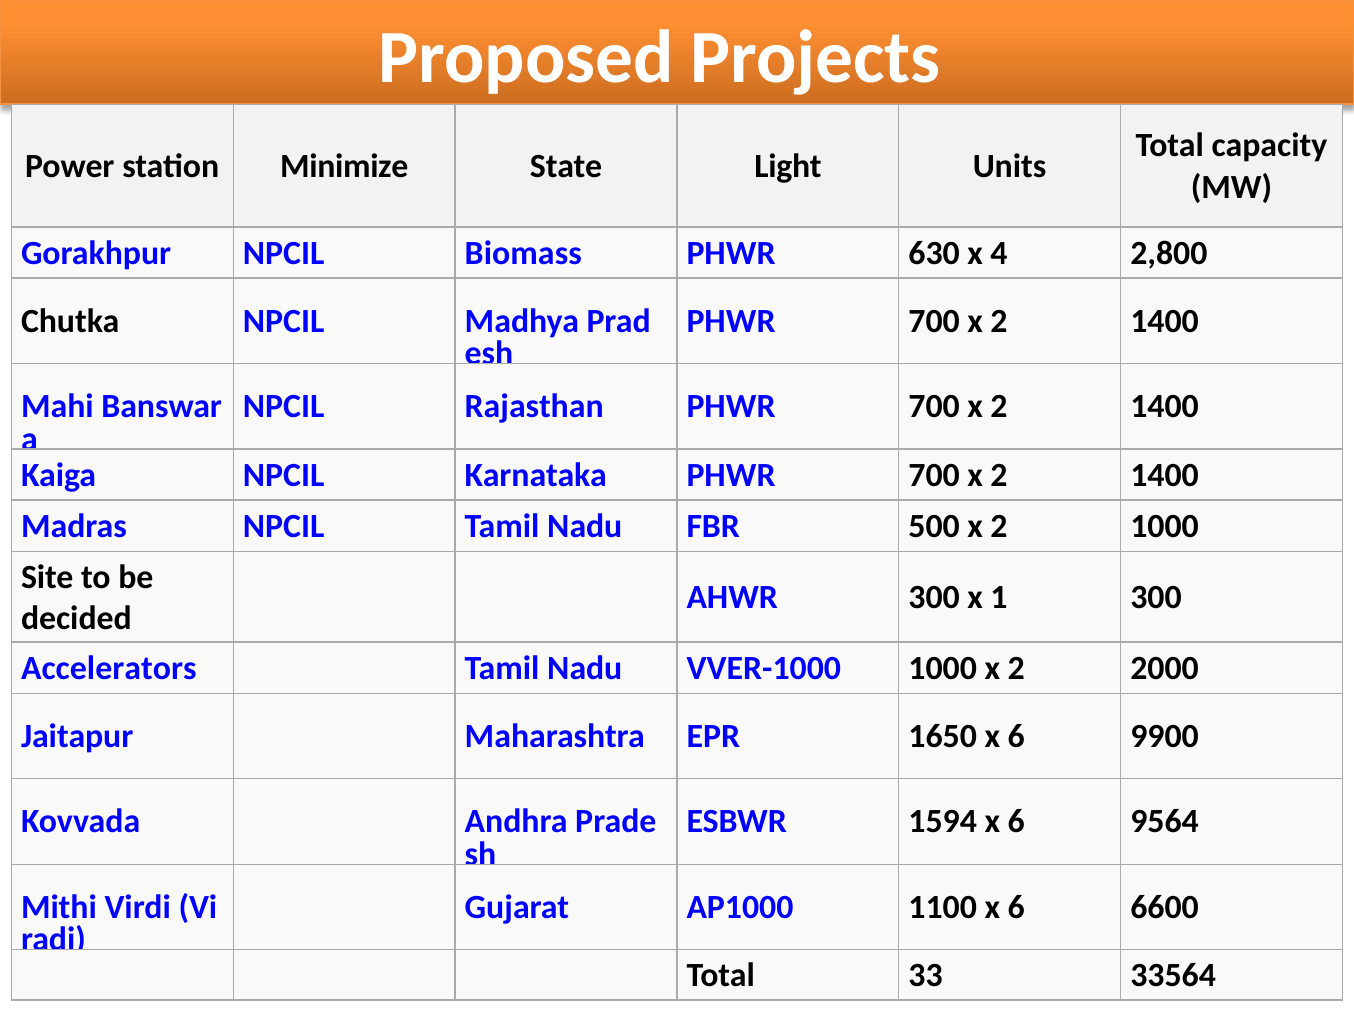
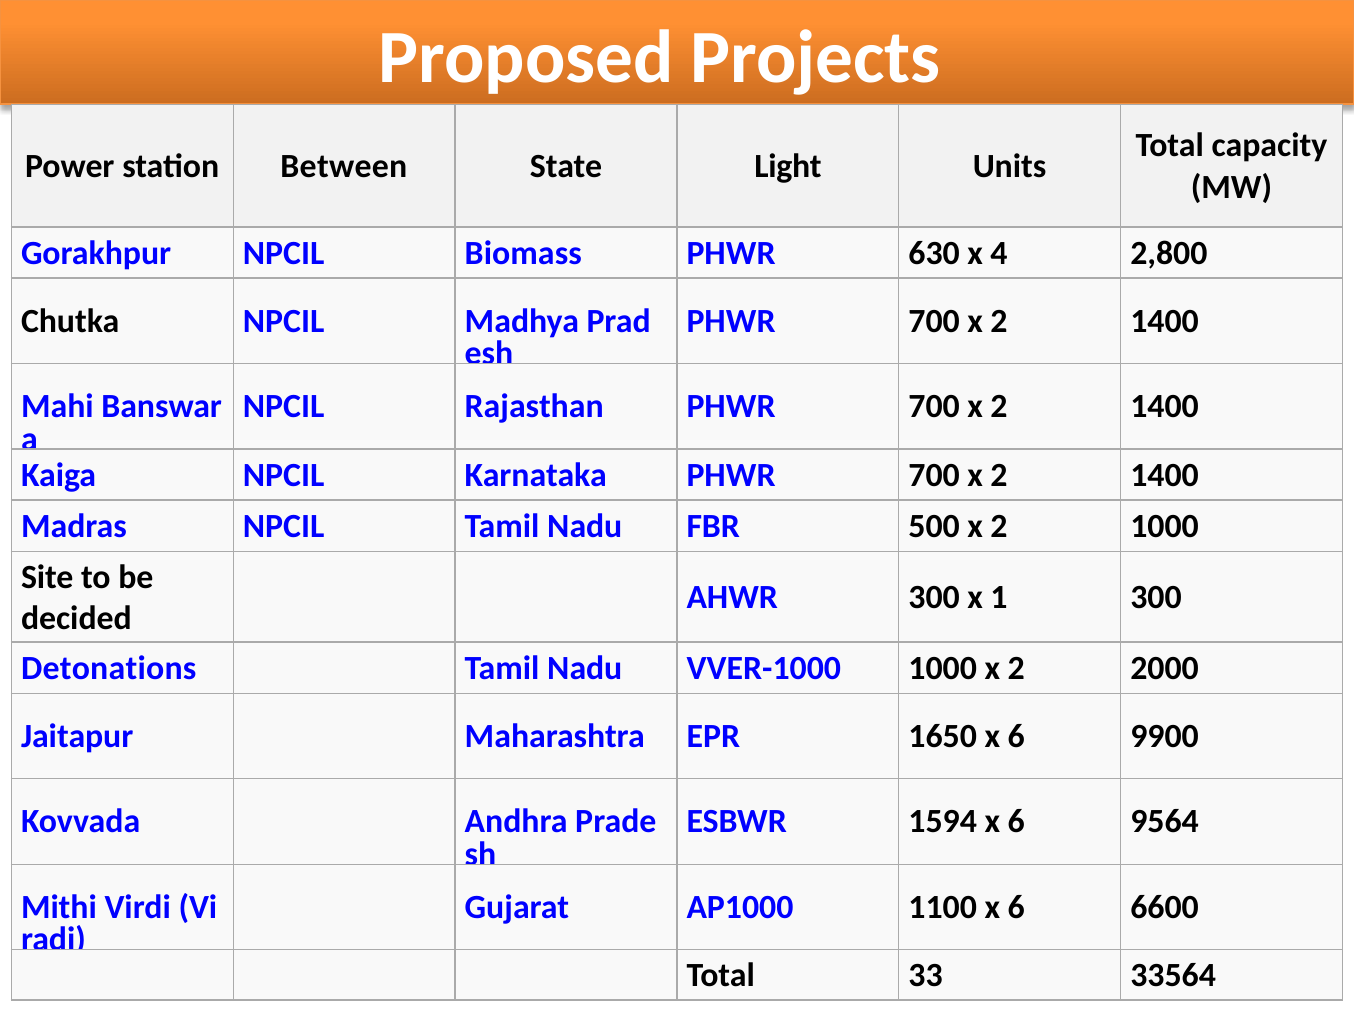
Minimize: Minimize -> Between (344, 166)
Accelerators: Accelerators -> Detonations (109, 668)
